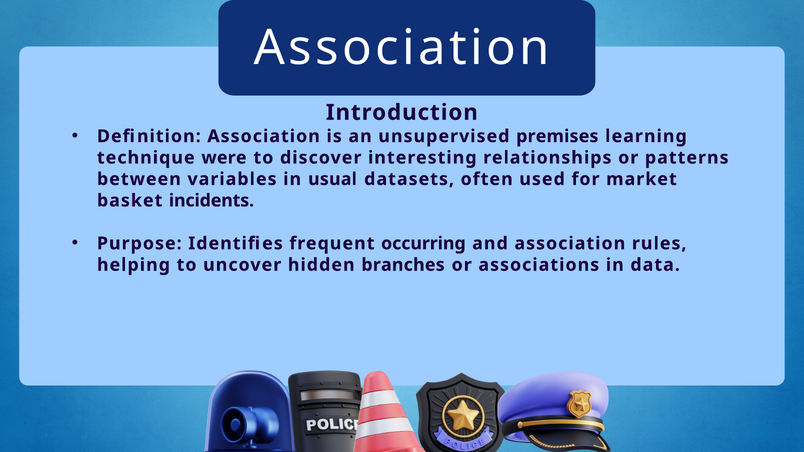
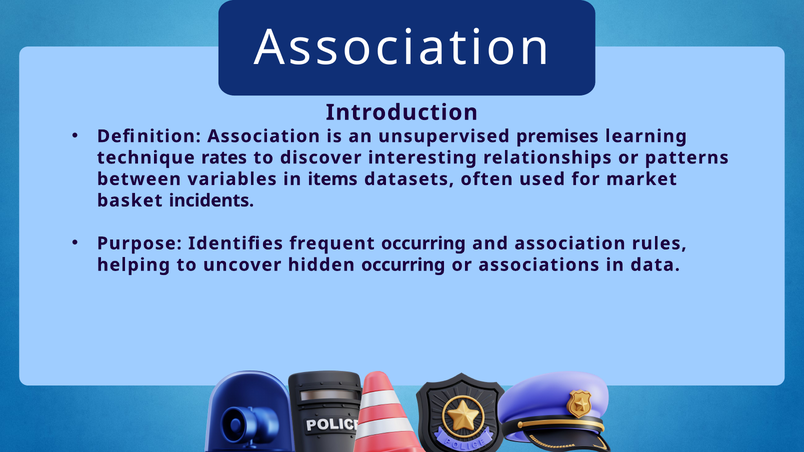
were: were -> rates (224, 158)
usual: usual -> items (333, 179)
hidden branches: branches -> occurring (403, 265)
